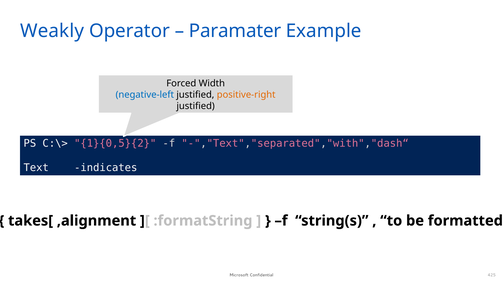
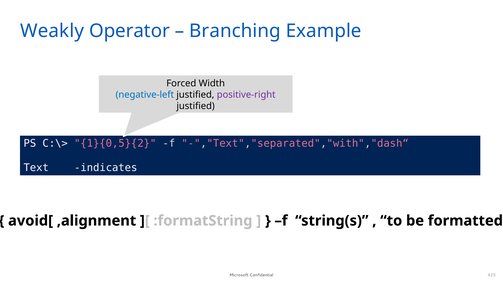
Paramater: Paramater -> Branching (235, 31)
positive-right colour: orange -> purple (246, 95)
takes[: takes[ -> avoid[ (31, 221)
